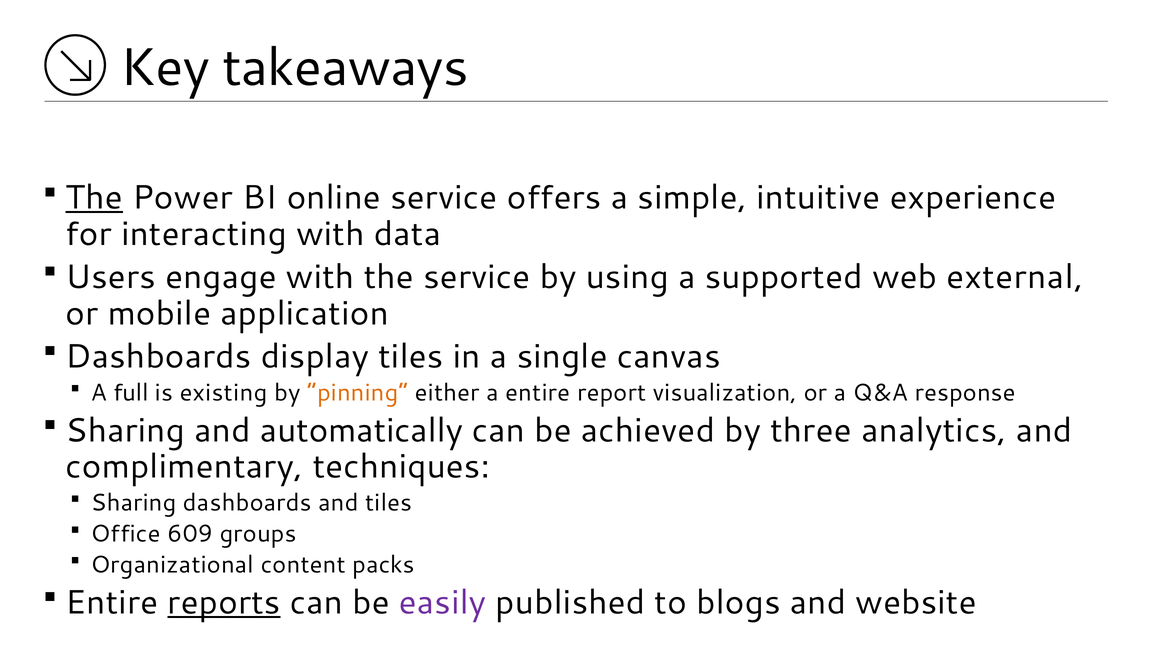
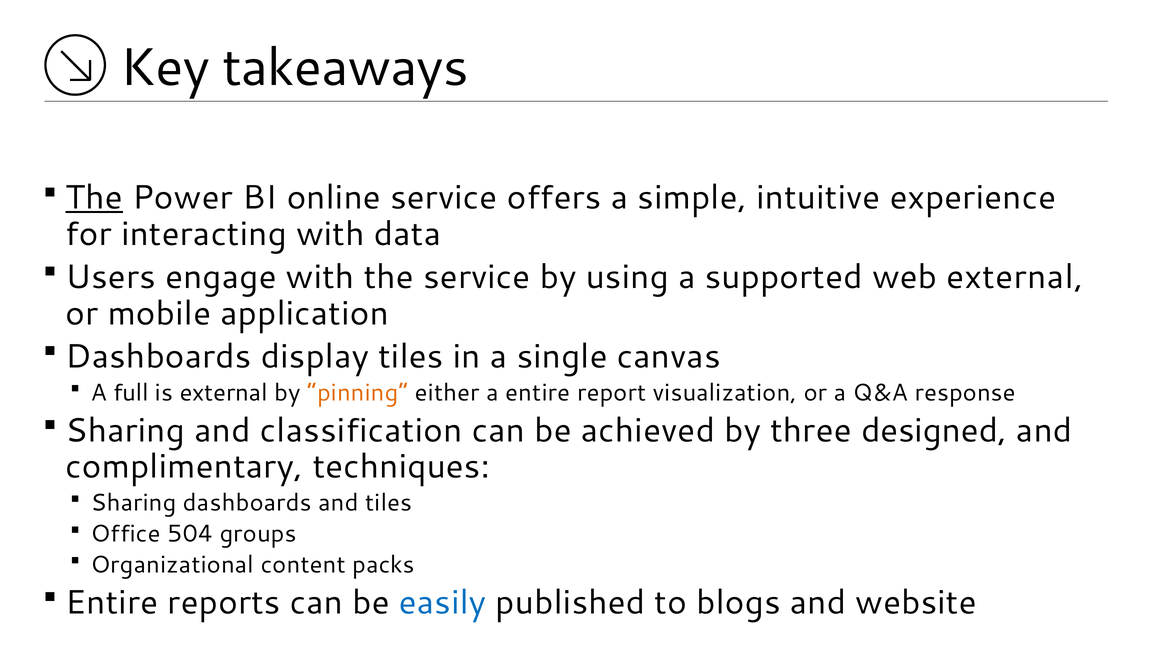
is existing: existing -> external (224, 392)
automatically: automatically -> classification (361, 430)
analytics: analytics -> designed (934, 430)
609: 609 -> 504 (190, 533)
reports underline: present -> none (224, 602)
easily colour: purple -> blue (443, 602)
